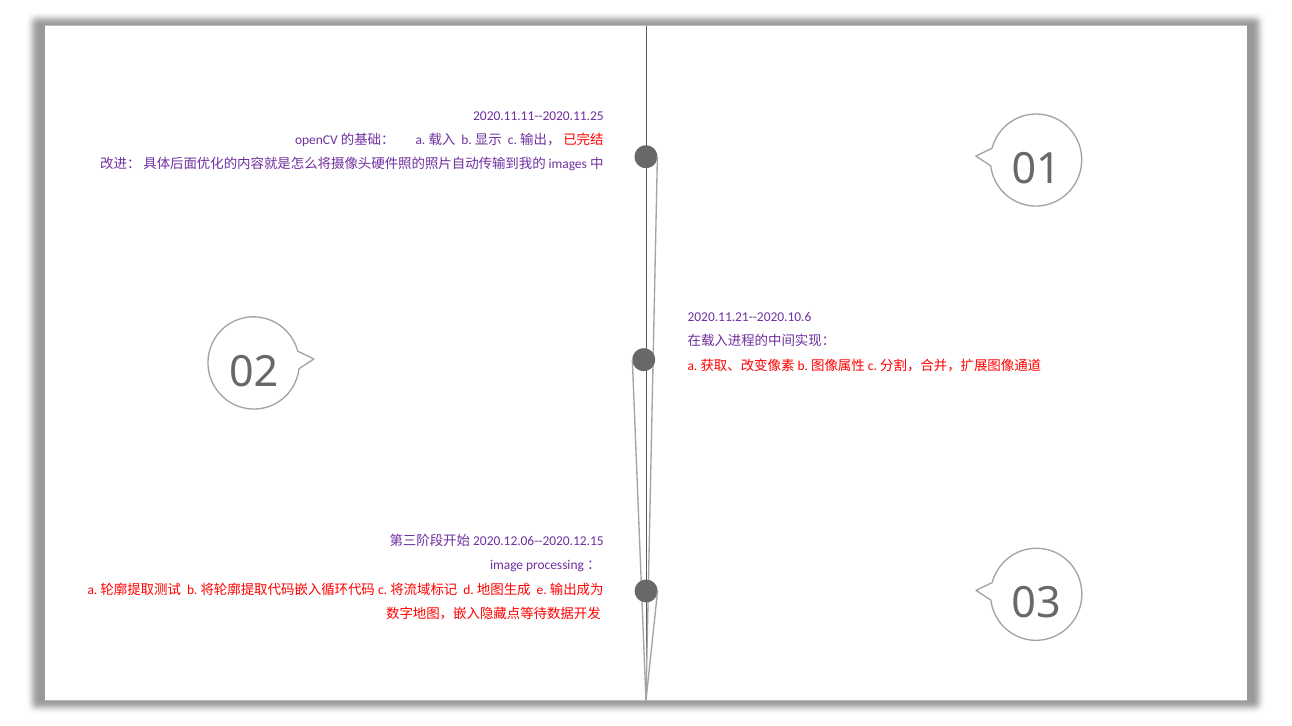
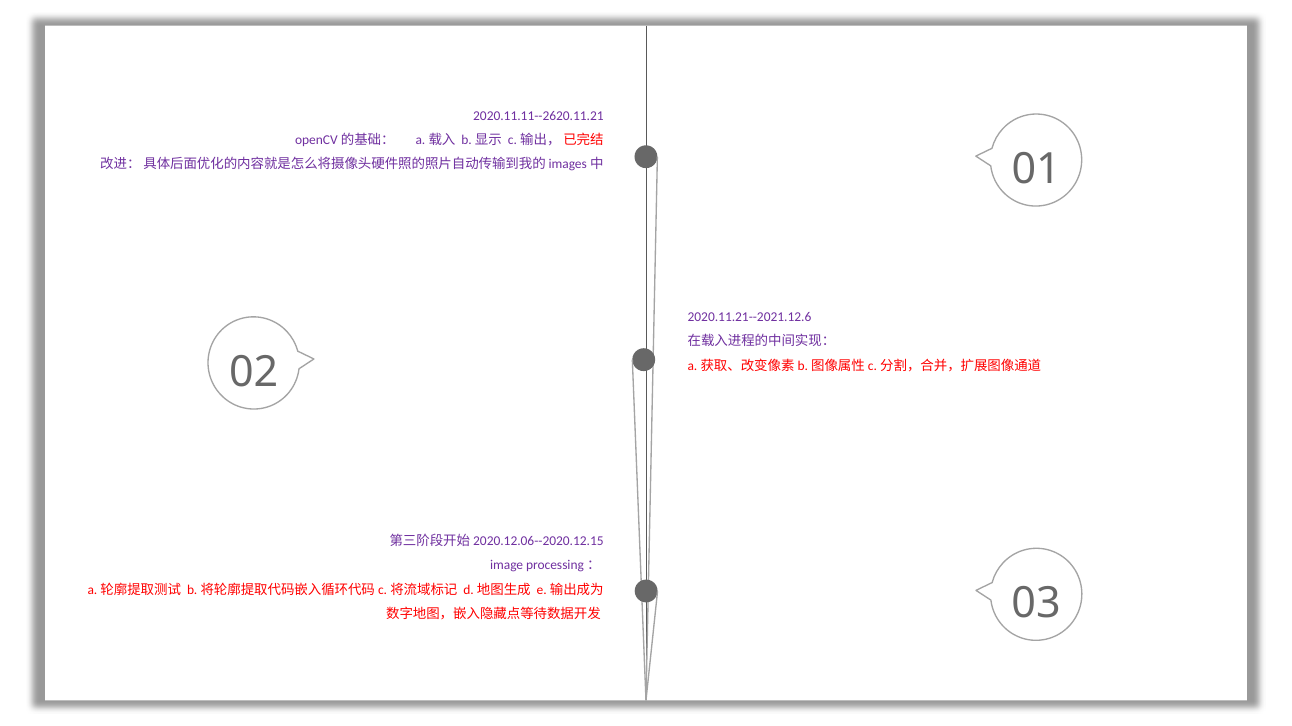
2020.11.11--2020.11.25: 2020.11.11--2020.11.25 -> 2020.11.11--2620.11.21 (538, 116)
2020.11.21--2020.10.6: 2020.11.21--2020.10.6 -> 2020.11.21--2021.12.6 (749, 318)
